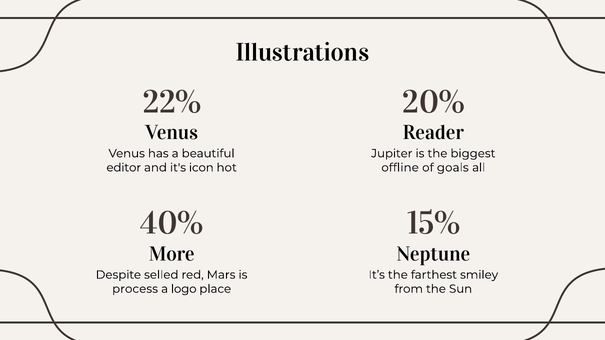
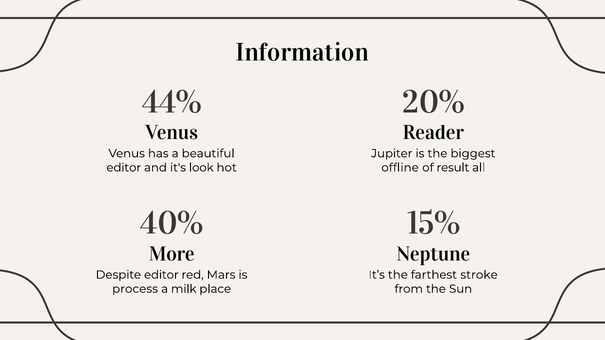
Illustrations: Illustrations -> Information (302, 52)
22%: 22% -> 44% (172, 102)
icon: icon -> look (201, 168)
goals: goals -> result (453, 168)
Despite selled: selled -> editor (161, 275)
smiley: smiley -> stroke (479, 275)
logo: logo -> milk (184, 289)
